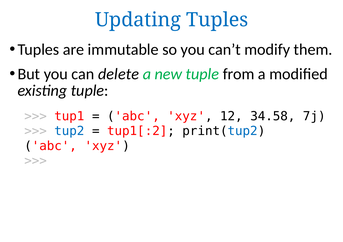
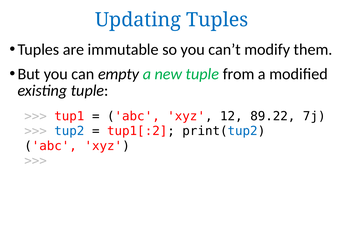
delete: delete -> empty (119, 74)
34.58: 34.58 -> 89.22 (273, 116)
